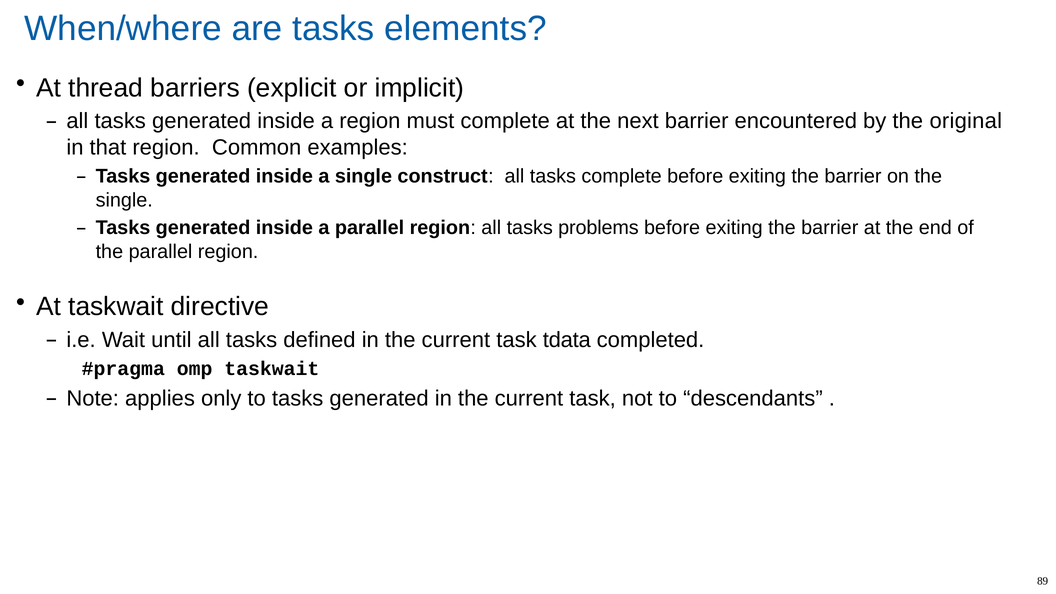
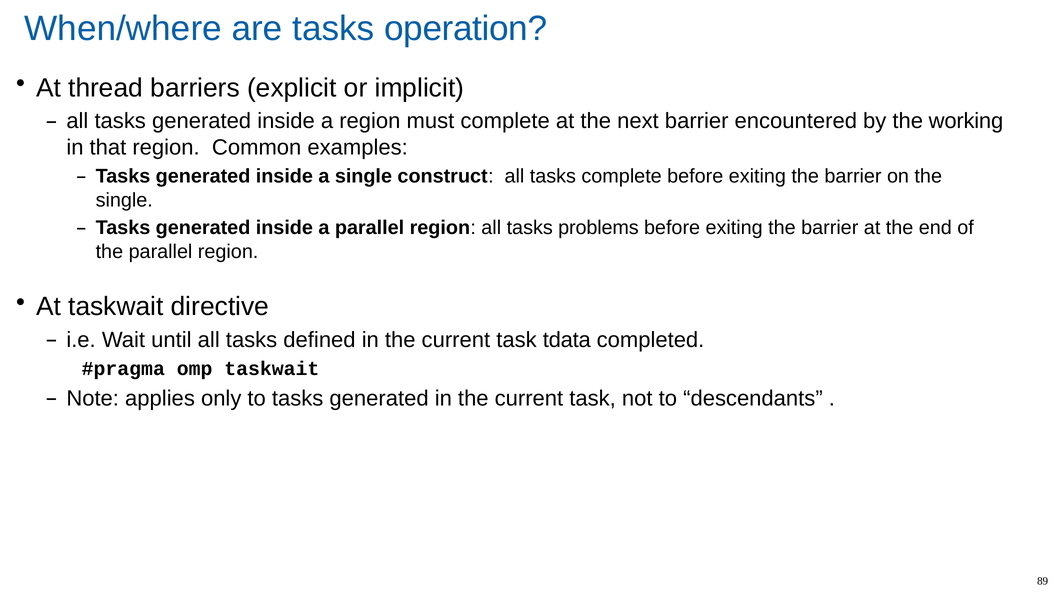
elements: elements -> operation (466, 29)
original: original -> working (966, 121)
